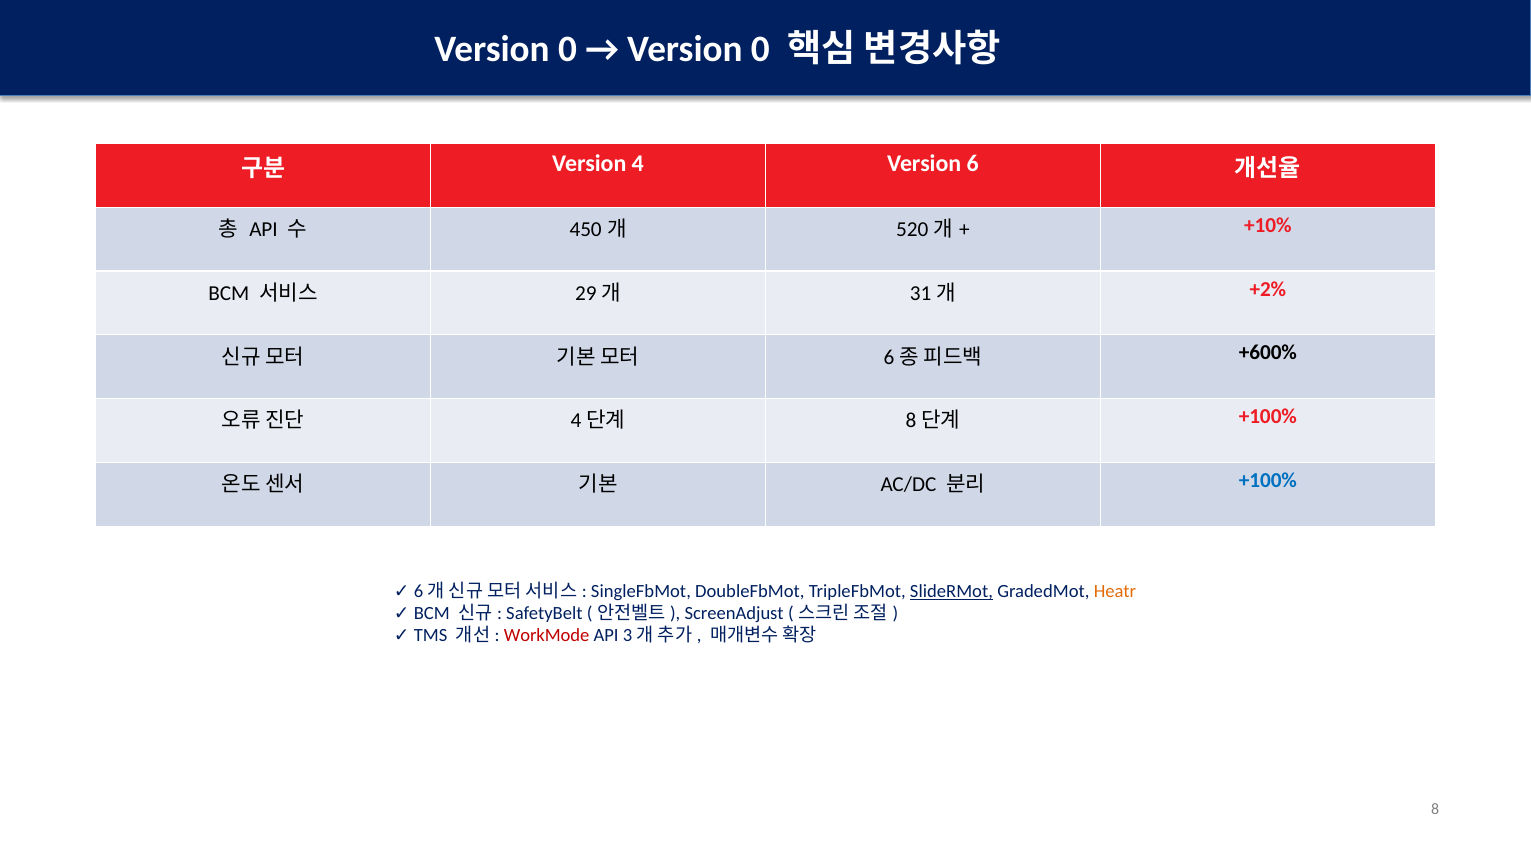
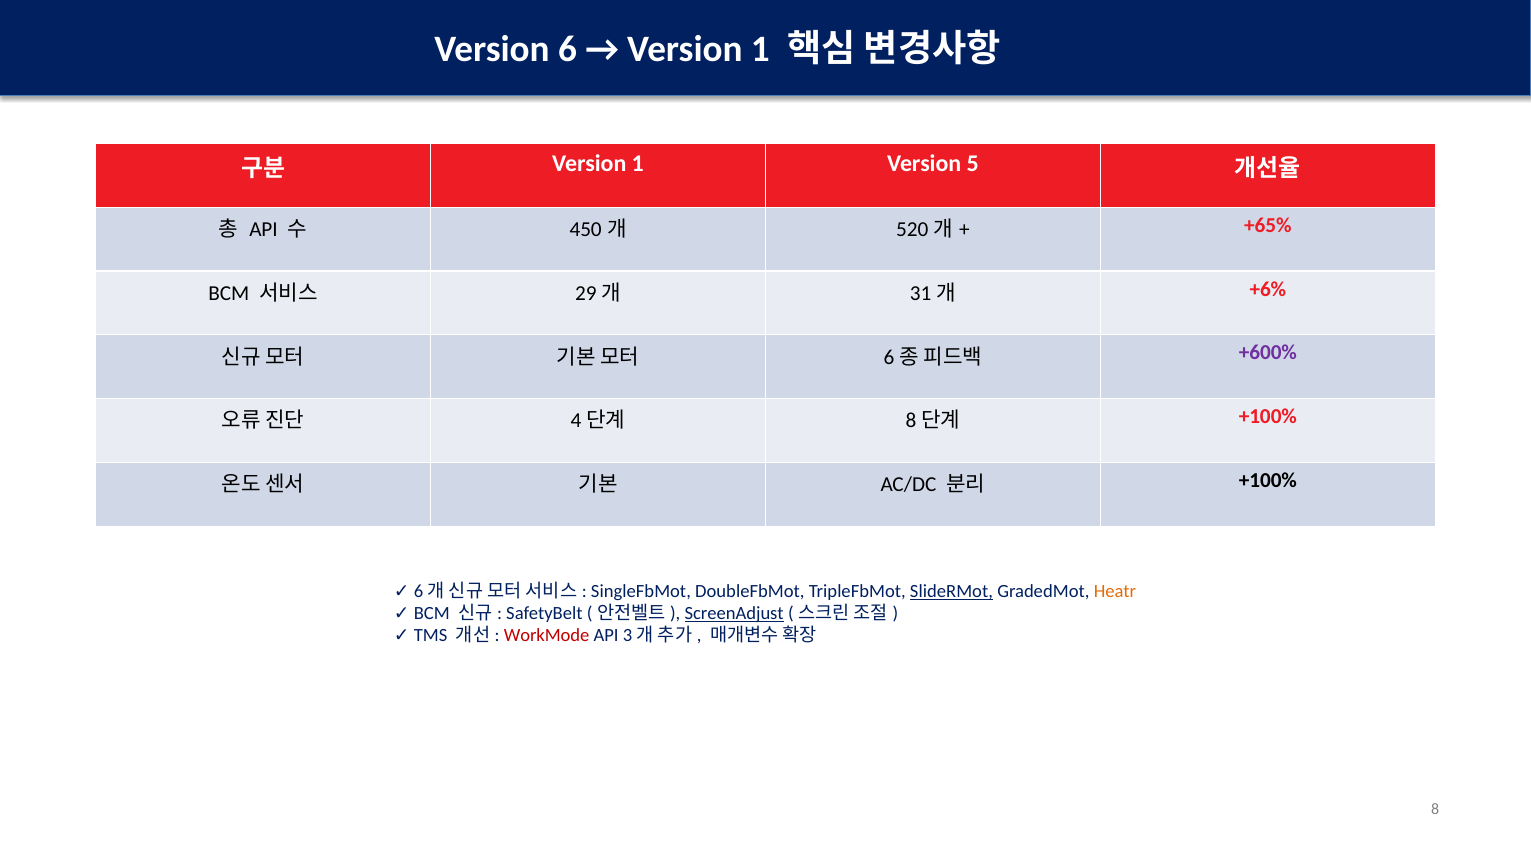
0: 0 -> 6 (567, 49)
0: 0 -> 1 (760, 49)
4: 4 -> 1 (638, 163)
6: 6 -> 5 (973, 163)
+10%: +10% -> +65% (1268, 225)
+2%: +2% -> +6% (1268, 289)
+600% colour: black -> purple (1268, 353)
+100% colour: blue -> black (1268, 480)
ScreenAdjust underline: none -> present (734, 614)
